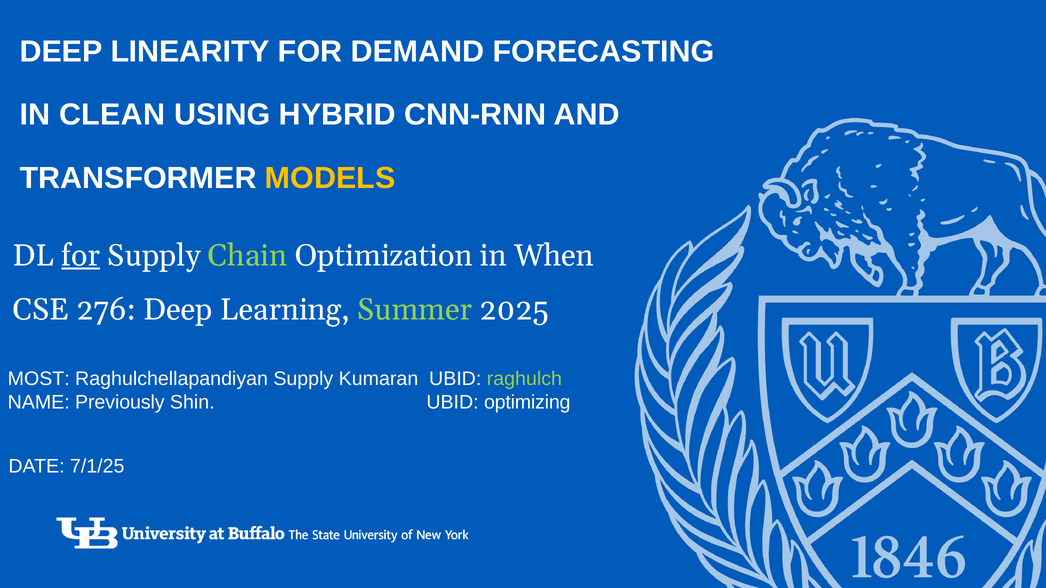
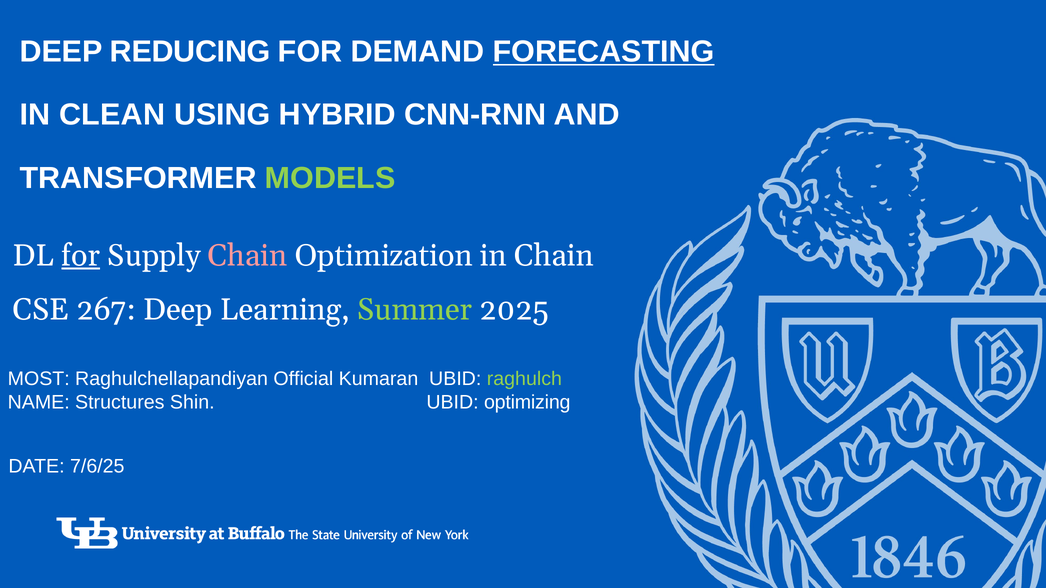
LINEARITY: LINEARITY -> REDUCING (190, 52)
FORECASTING underline: none -> present (604, 52)
MODELS colour: yellow -> light green (330, 178)
Chain colour: light green -> pink (248, 256)
in When: When -> Chain (554, 256)
276: 276 -> 267 (106, 310)
Raghulchellapandiyan Supply: Supply -> Official (303, 379)
Previously: Previously -> Structures (120, 403)
7/1/25: 7/1/25 -> 7/6/25 (97, 466)
